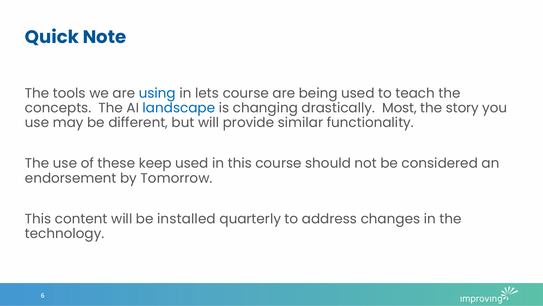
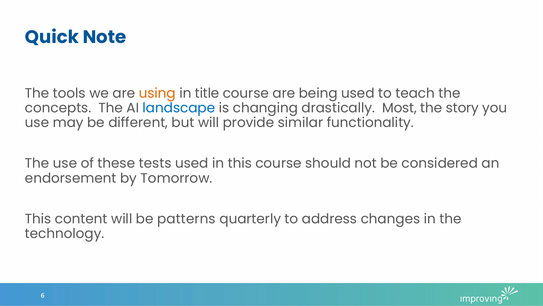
using colour: blue -> orange (157, 93)
lets: lets -> title (207, 93)
keep: keep -> tests (155, 163)
installed: installed -> patterns (186, 218)
